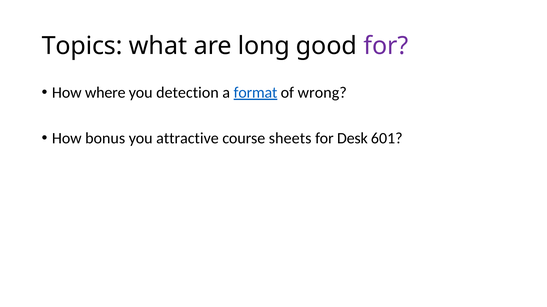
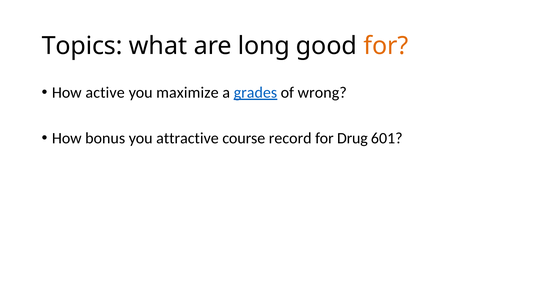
for colour: purple -> orange (386, 46)
where: where -> active (105, 93)
detection: detection -> maximize (187, 93)
format: format -> grades (255, 93)
sheets: sheets -> record (290, 139)
Desk: Desk -> Drug (352, 139)
